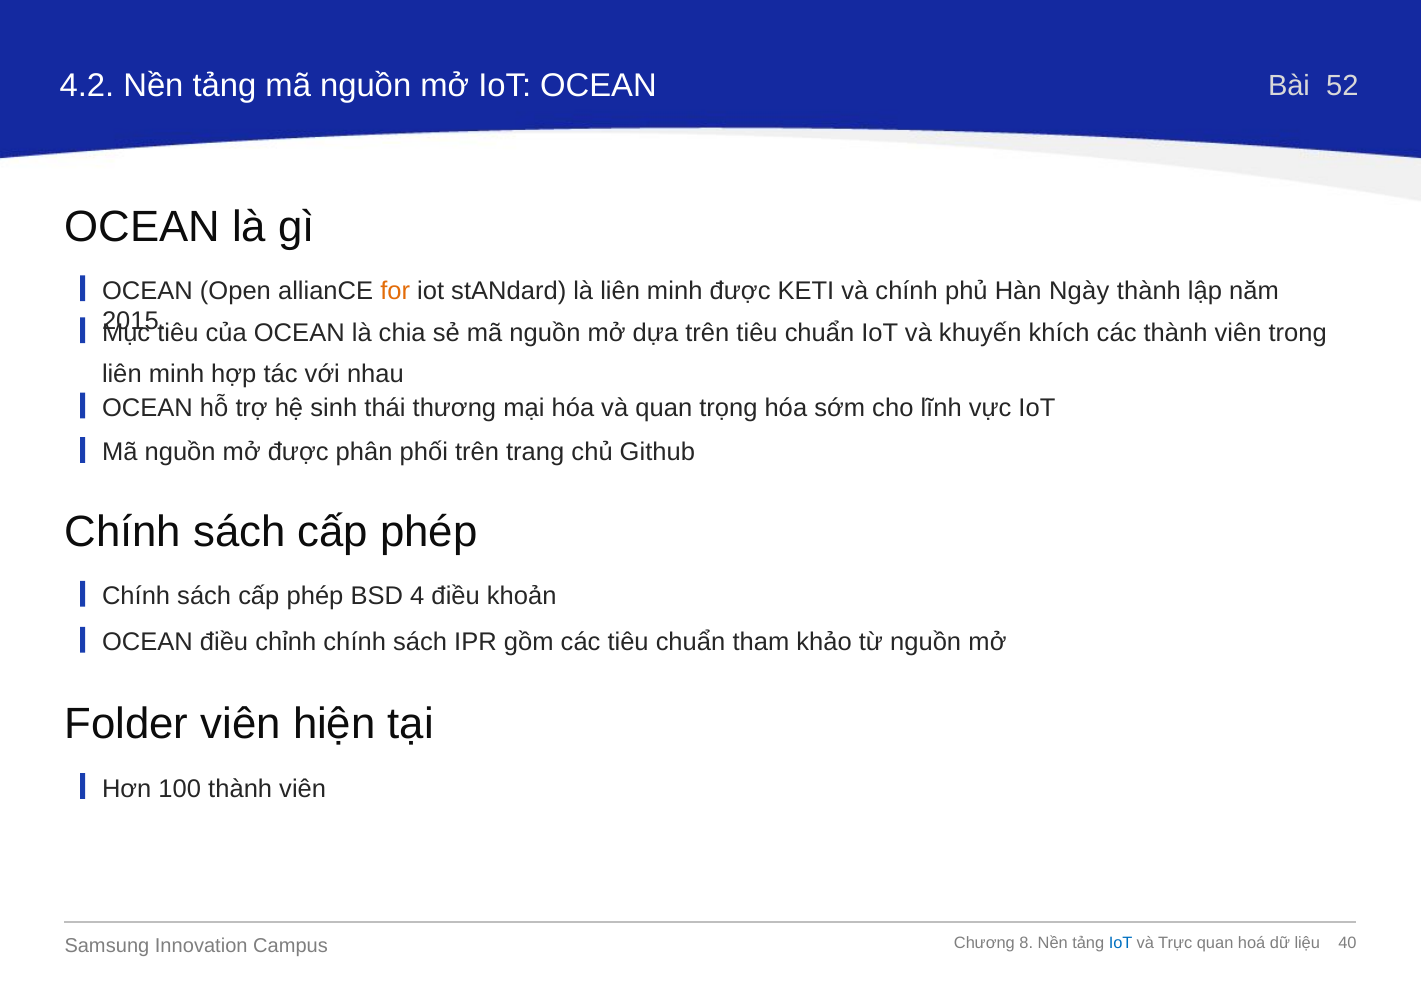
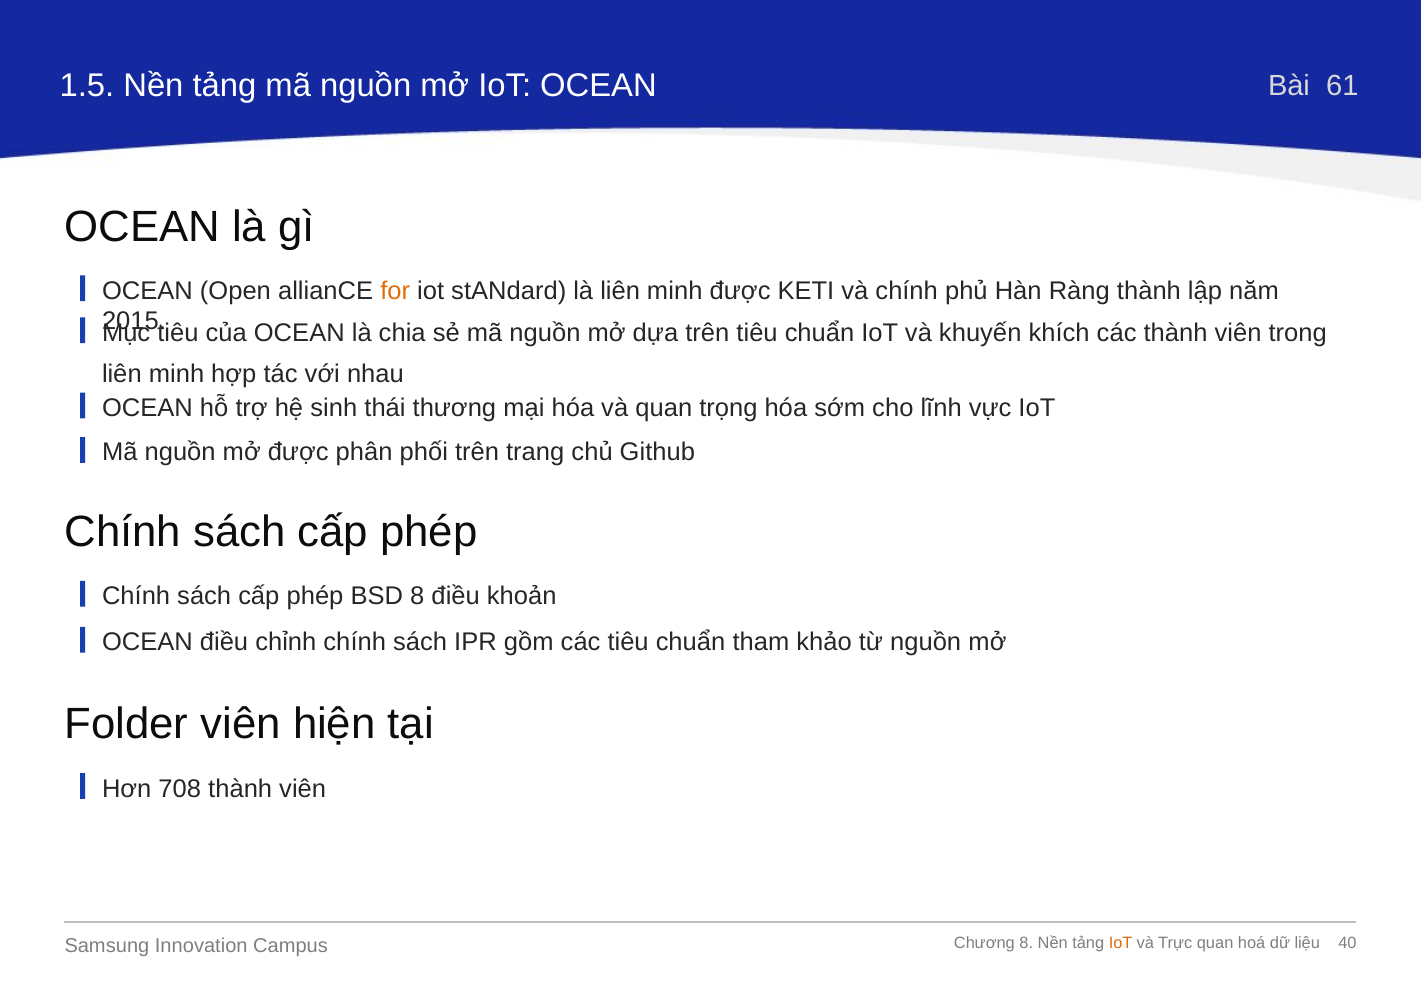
4.2: 4.2 -> 1.5 (87, 86)
52: 52 -> 61 (1342, 86)
Ngày: Ngày -> Ràng (1079, 291)
BSD 4: 4 -> 8 (417, 596)
100: 100 -> 708 (180, 789)
IoT colour: blue -> orange (1121, 943)
